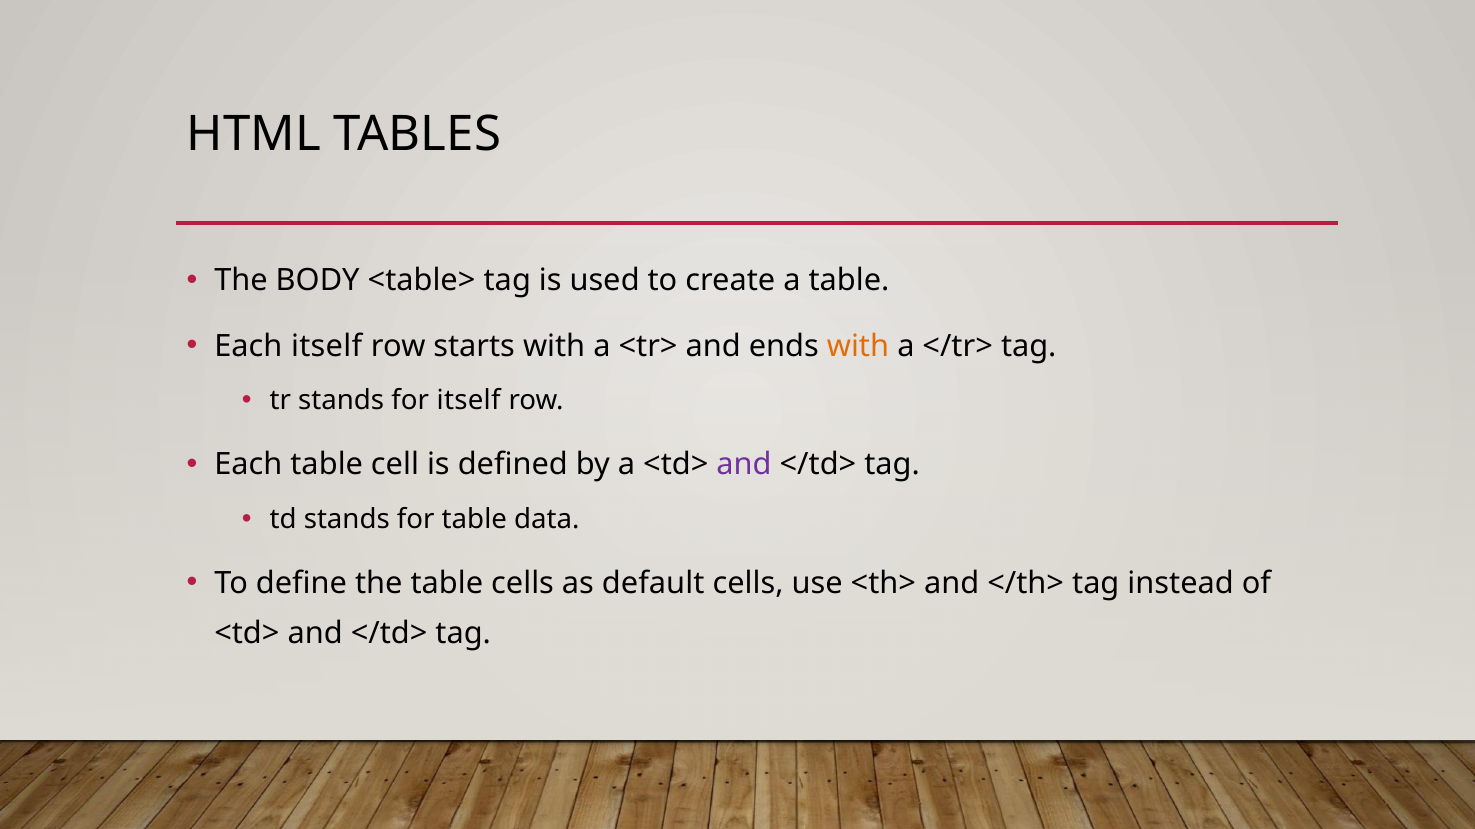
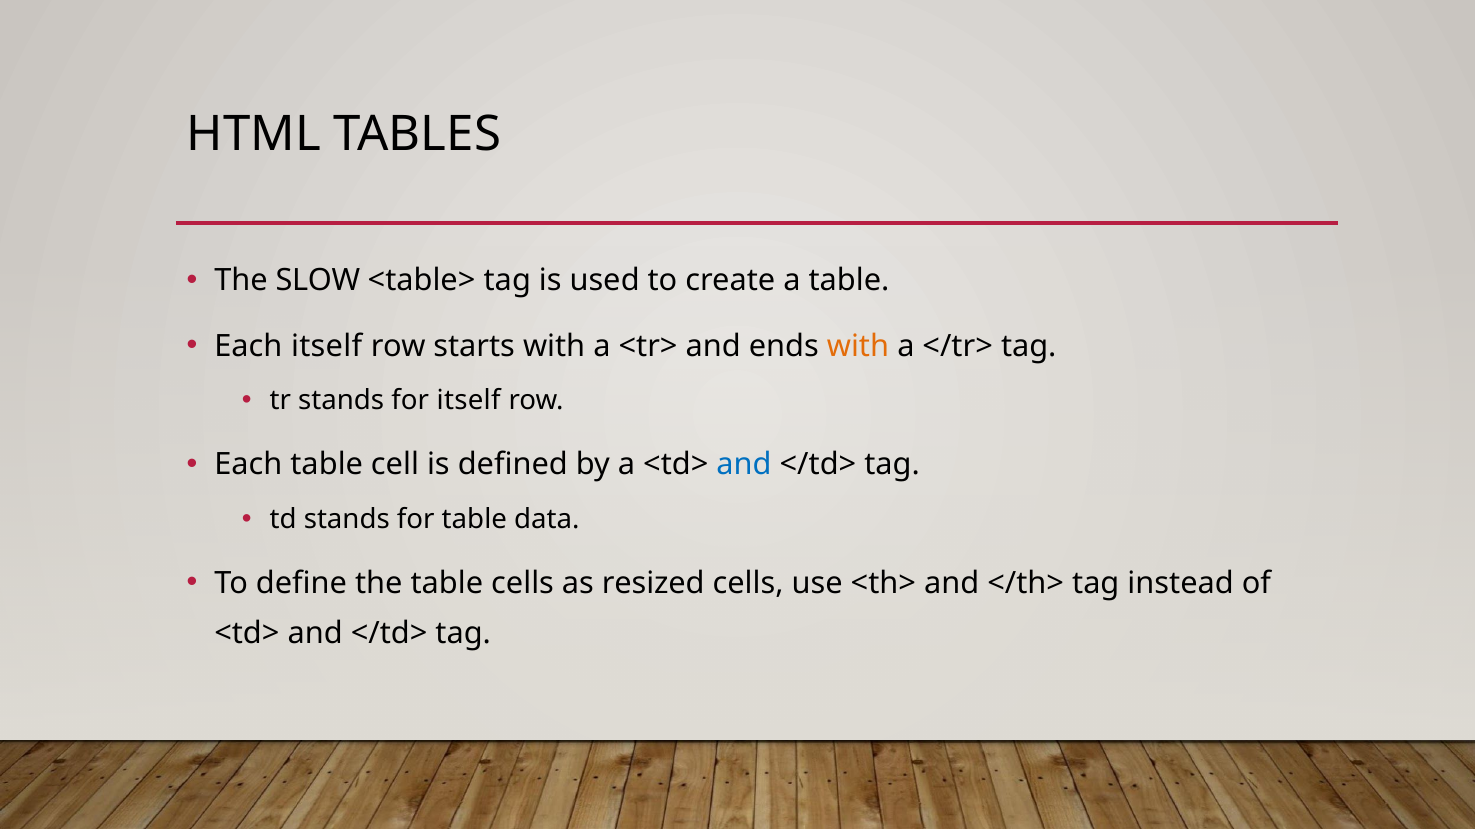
BODY: BODY -> SLOW (318, 281)
and colour: purple -> blue (744, 465)
default: default -> resized (653, 584)
